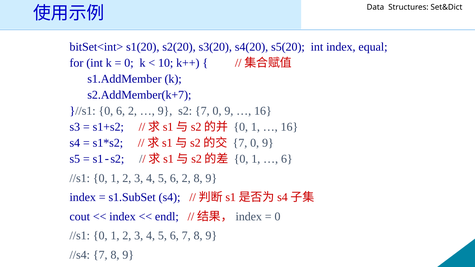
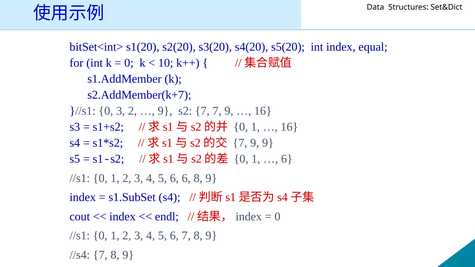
0 6: 6 -> 3 (121, 111)
s2 7 0: 0 -> 7 (217, 111)
0: 0 -> 9 (255, 143)
5 6 2: 2 -> 6 (186, 178)
